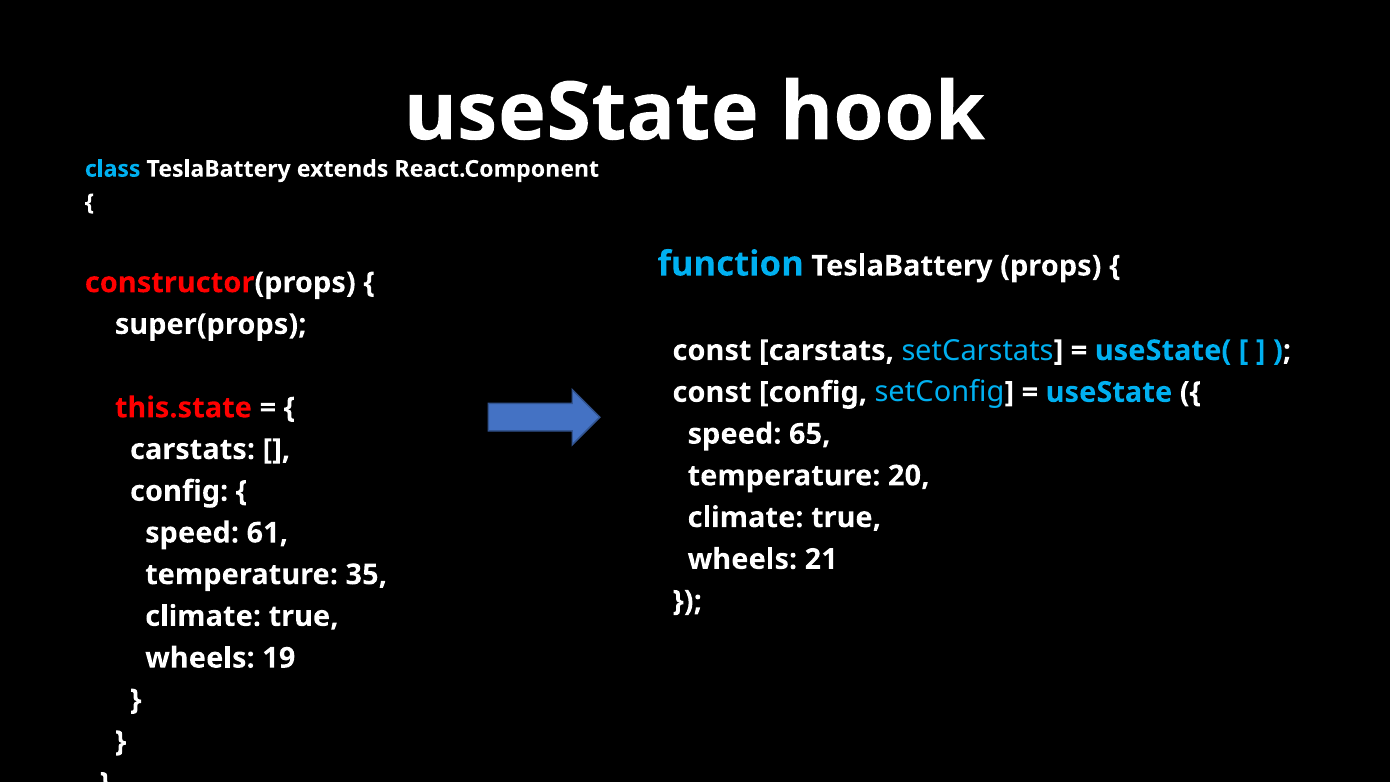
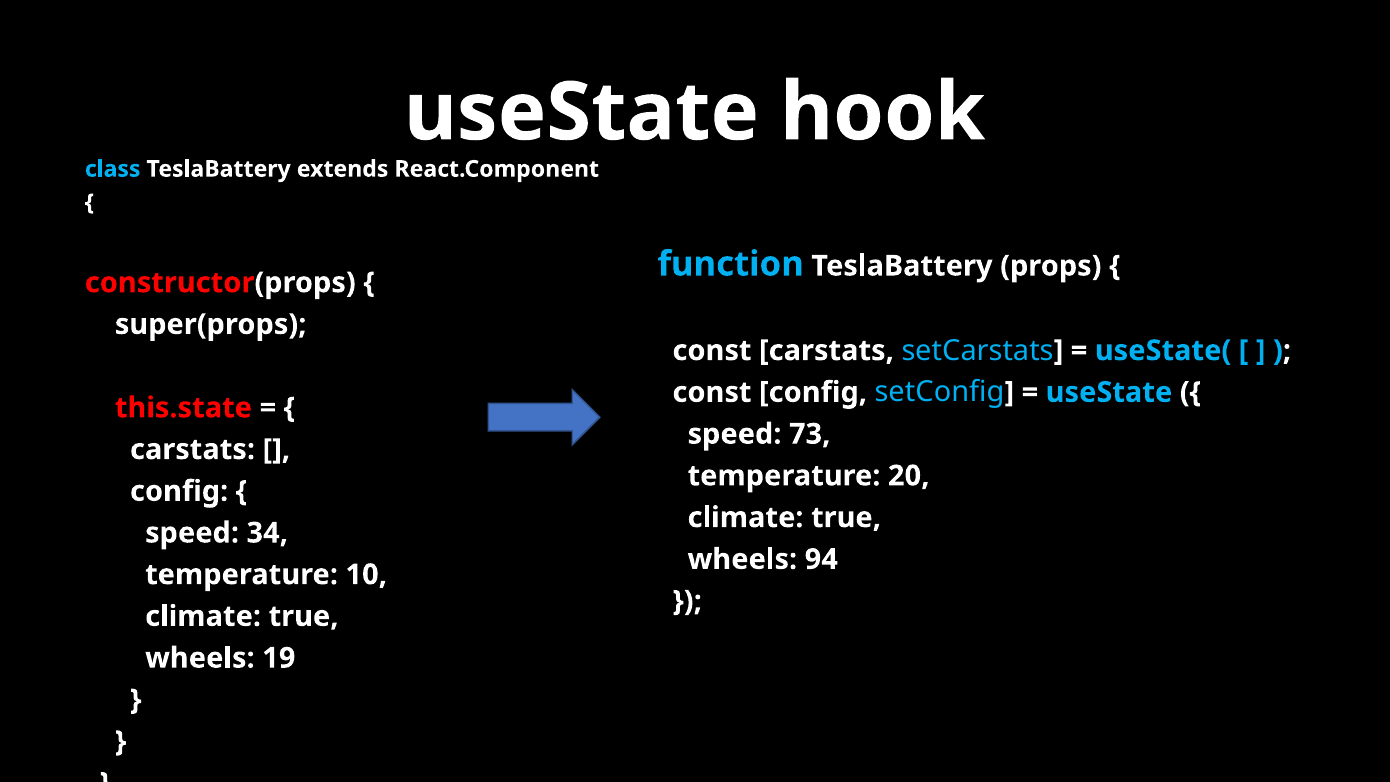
65: 65 -> 73 (810, 434)
61: 61 -> 34 (267, 533)
21: 21 -> 94 (821, 559)
35: 35 -> 10 (366, 575)
